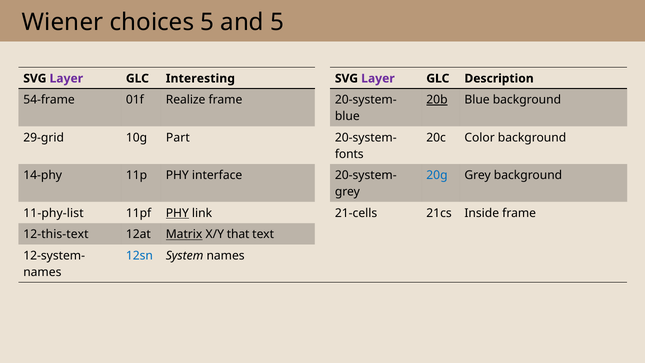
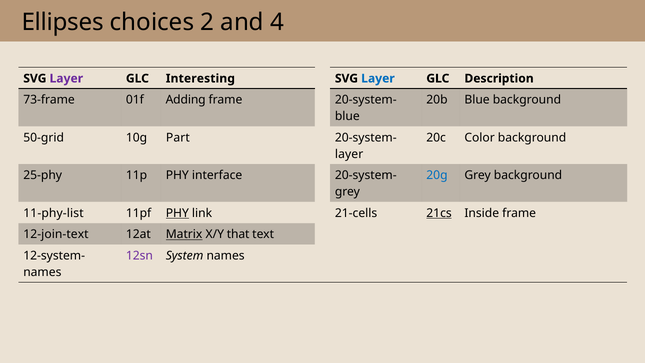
Wiener: Wiener -> Ellipses (63, 22)
choices 5: 5 -> 2 (207, 22)
and 5: 5 -> 4 (277, 22)
Layer colour: purple -> blue (378, 78)
54-frame: 54-frame -> 73-frame (49, 100)
Realize: Realize -> Adding (186, 100)
20b underline: present -> none (437, 100)
29-grid: 29-grid -> 50-grid (44, 138)
fonts: fonts -> layer (349, 154)
14-phy: 14-phy -> 25-phy (43, 175)
21cs underline: none -> present (439, 213)
12-this-text: 12-this-text -> 12-join-text (56, 234)
12sn colour: blue -> purple (139, 256)
